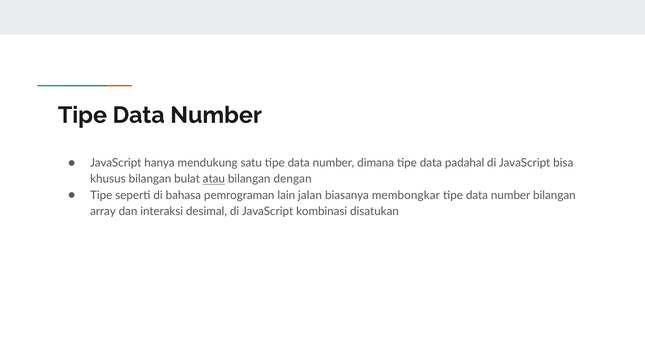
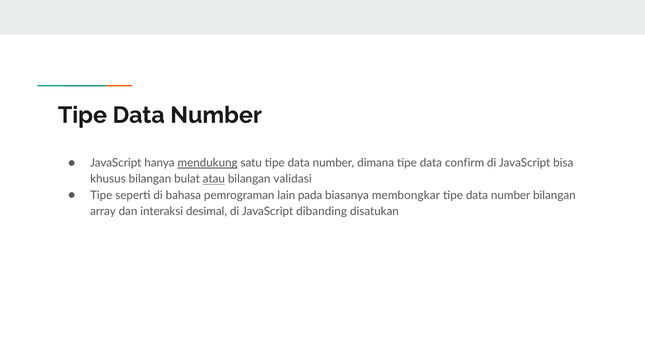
mendukung underline: none -> present (208, 163)
padahal: padahal -> confirm (465, 163)
dengan: dengan -> validasi (293, 179)
jalan: jalan -> pada (310, 195)
kombinasi: kombinasi -> dibanding (322, 211)
